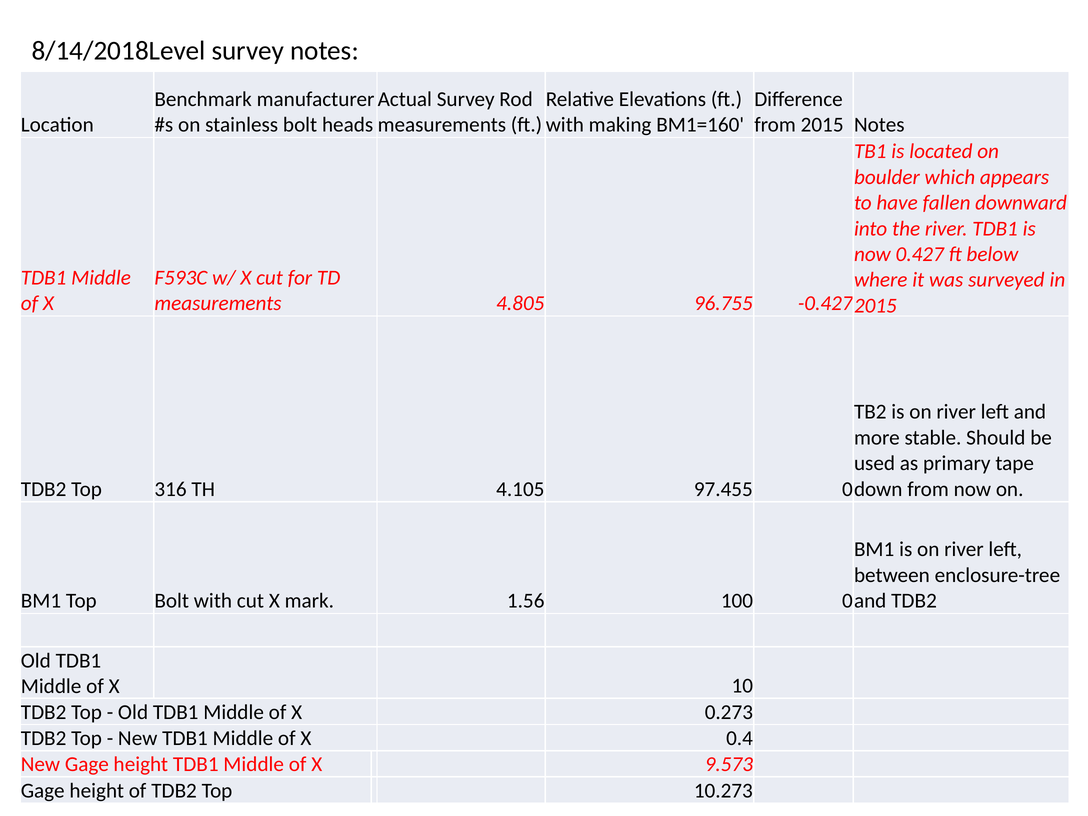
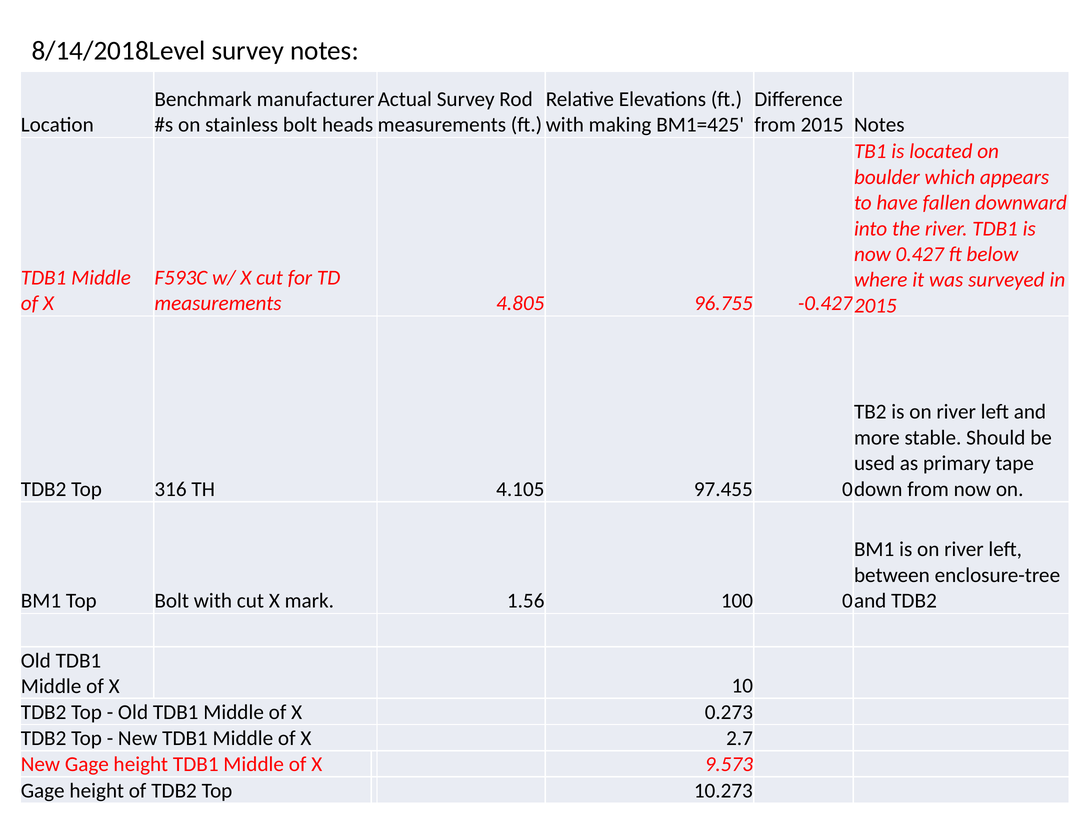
BM1=160: BM1=160 -> BM1=425 (700, 125)
0.4: 0.4 -> 2.7 (739, 738)
